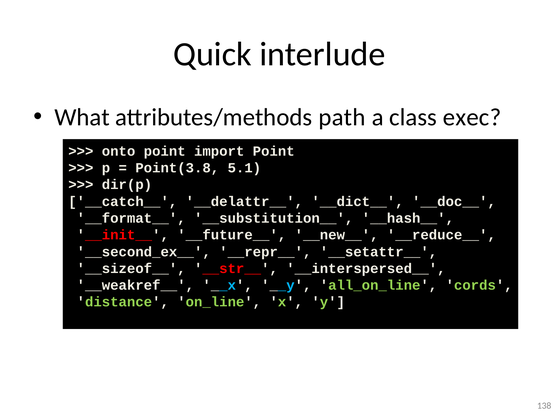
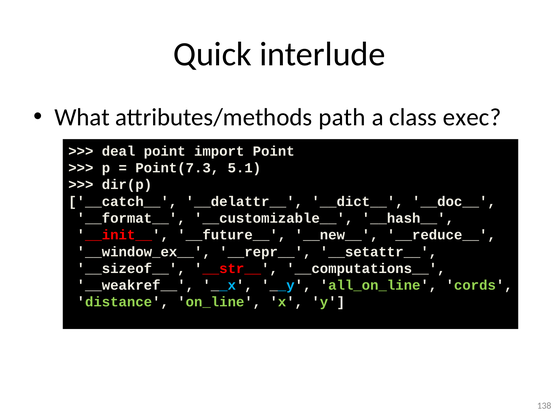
onto: onto -> deal (119, 151)
Point(3.8: Point(3.8 -> Point(7.3 (177, 168)
__substitution__: __substitution__ -> __customizable__ (274, 218)
__second_ex__: __second_ex__ -> __window_ex__ (144, 252)
__interspersed__: __interspersed__ -> __computations__ (366, 269)
